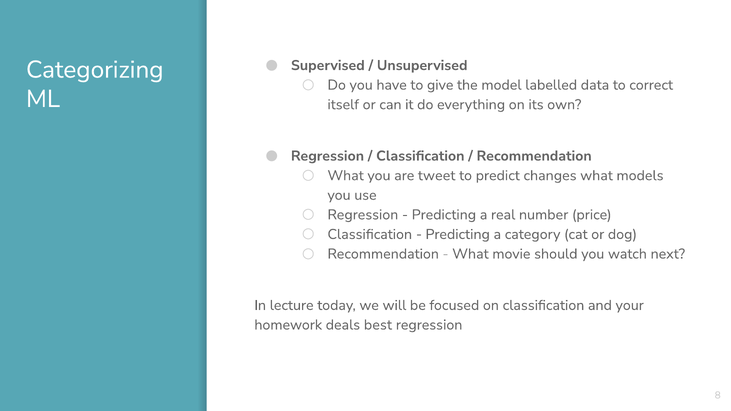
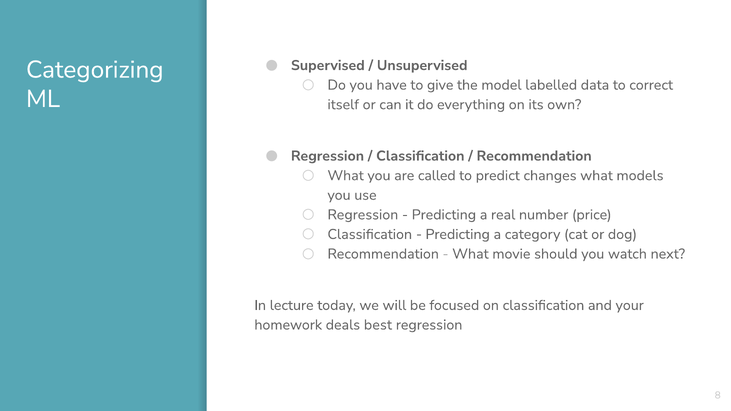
tweet: tweet -> called (437, 176)
